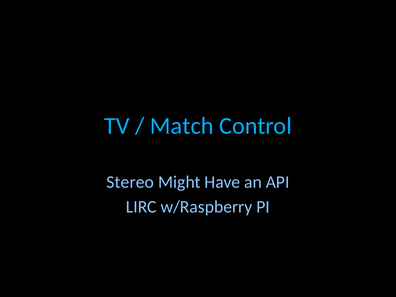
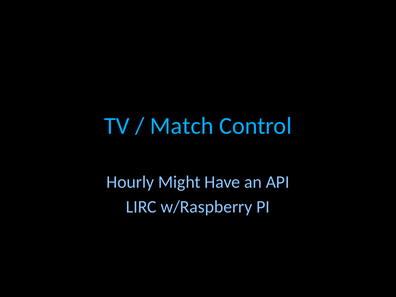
Stereo: Stereo -> Hourly (130, 182)
